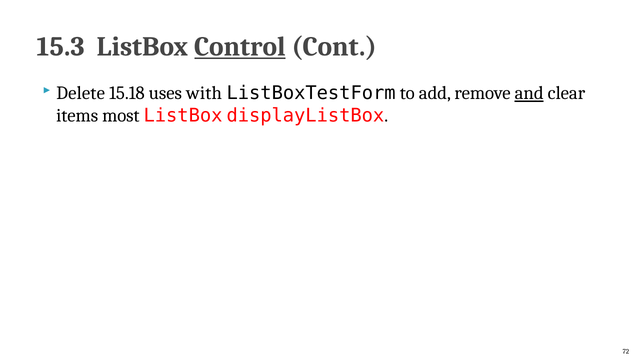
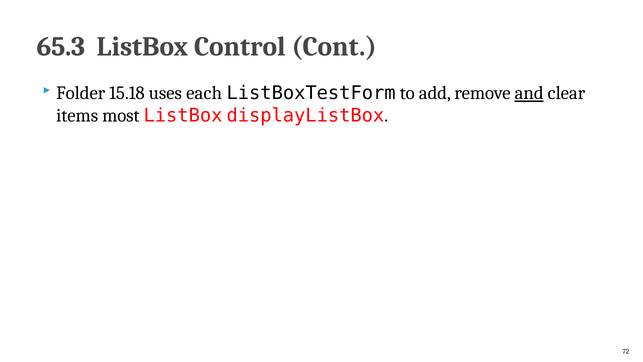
15.3: 15.3 -> 65.3 (61, 47)
Control underline: present -> none (240, 47)
Delete: Delete -> Folder (81, 93)
with: with -> each (204, 93)
